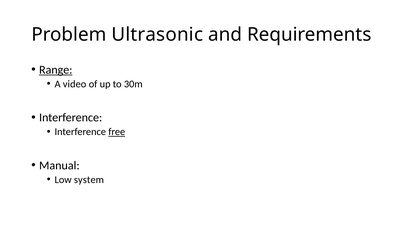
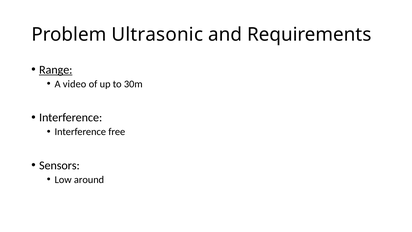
free underline: present -> none (117, 132)
Manual: Manual -> Sensors (59, 165)
system: system -> around (89, 179)
